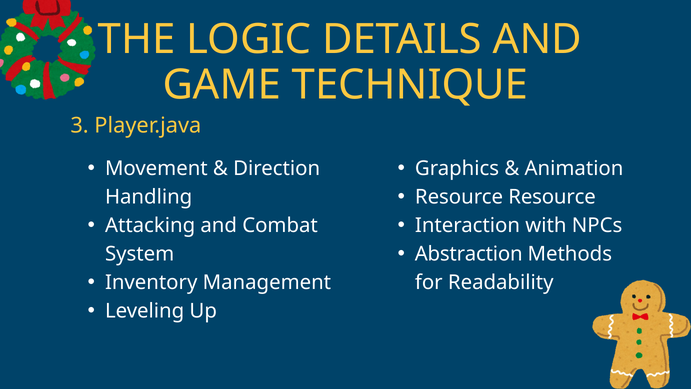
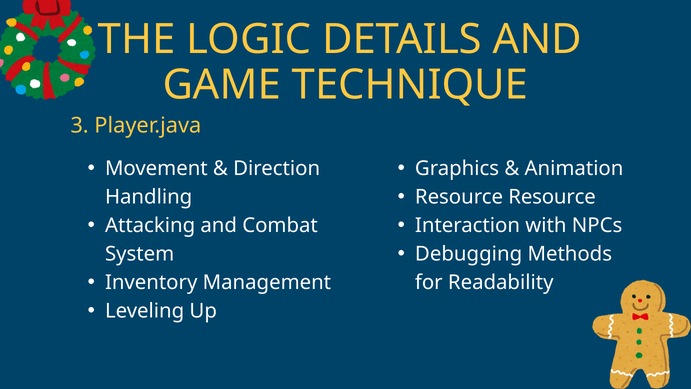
Abstraction: Abstraction -> Debugging (469, 254)
